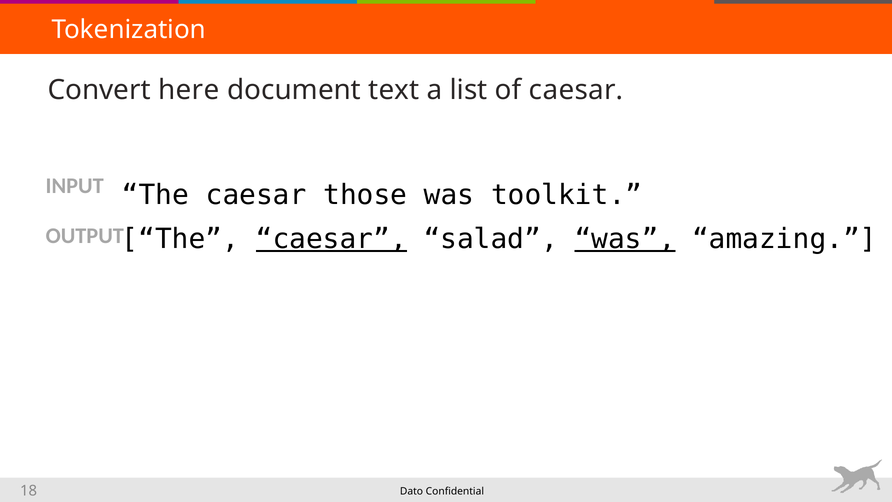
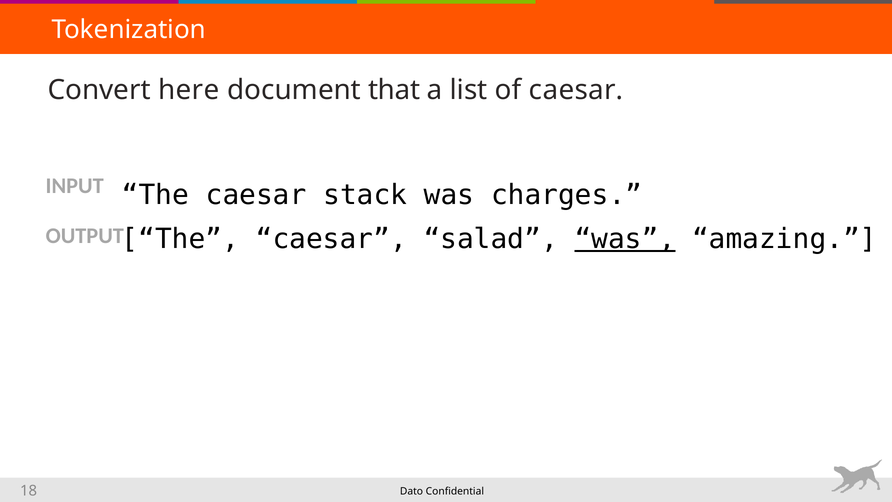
text: text -> that (394, 90)
those: those -> stack (365, 195)
toolkit: toolkit -> charges (567, 195)
caesar underline: present -> none (331, 239)
